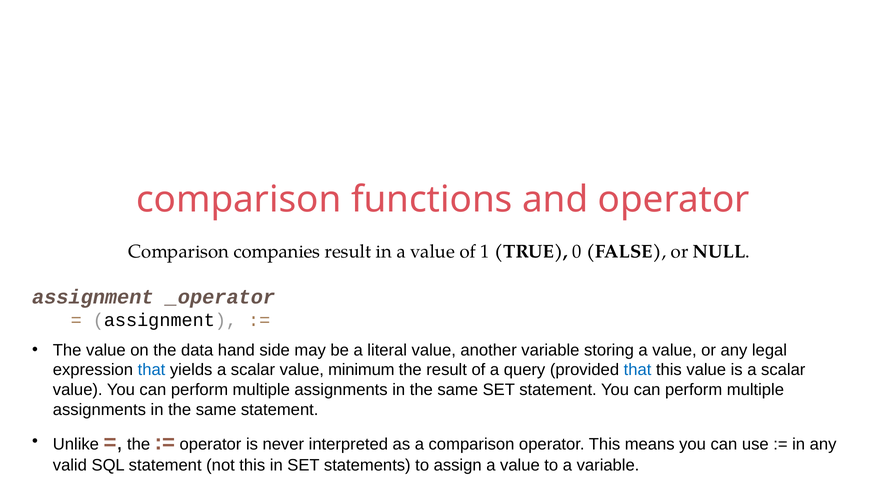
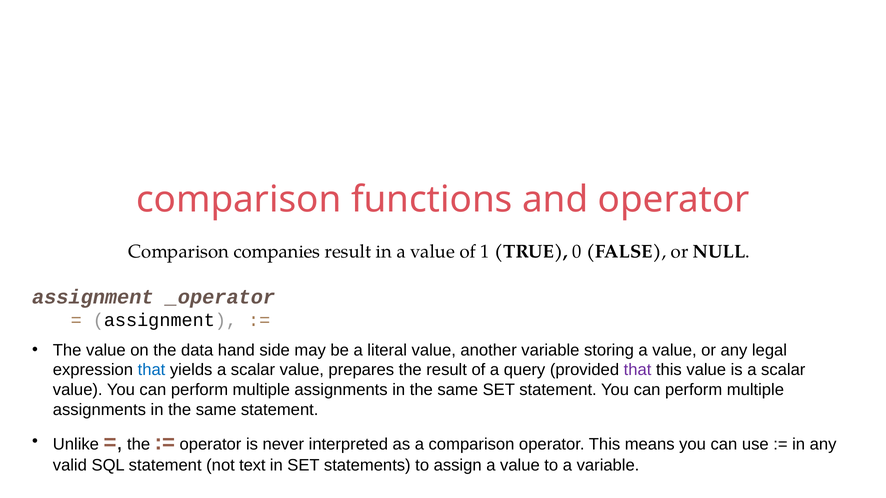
minimum: minimum -> prepares (361, 370)
that colour: blue -> purple (638, 370)
not this: this -> text (252, 465)
